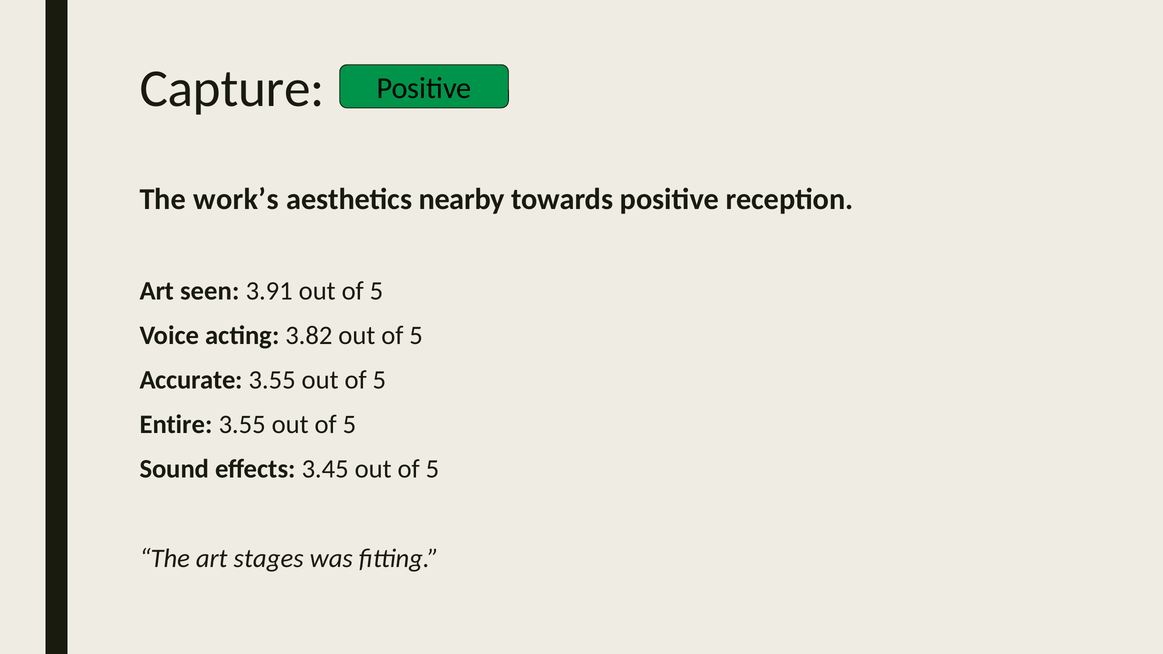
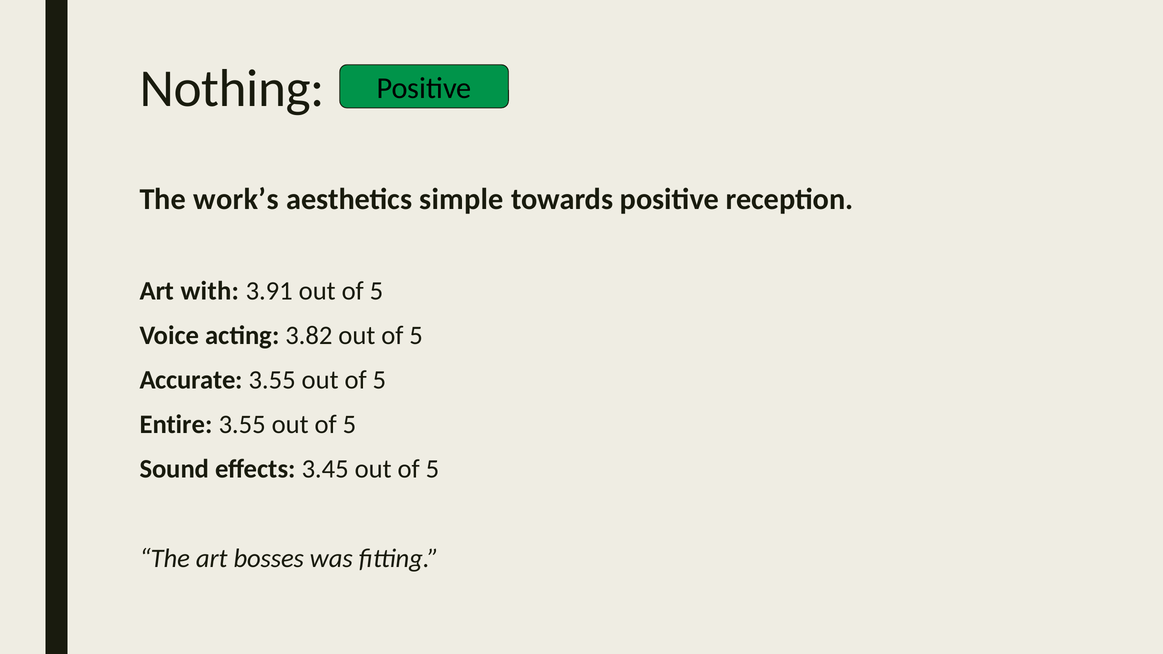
Capture: Capture -> Nothing (232, 89)
nearby: nearby -> simple (461, 200)
seen: seen -> with (210, 291)
stages: stages -> bosses (269, 558)
